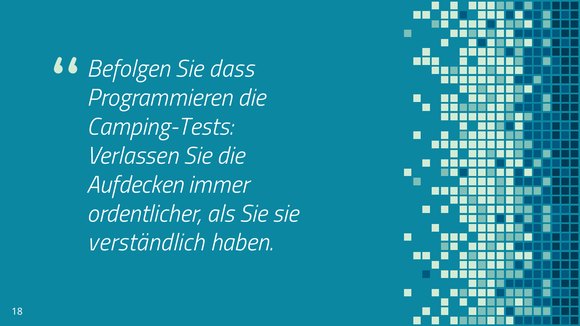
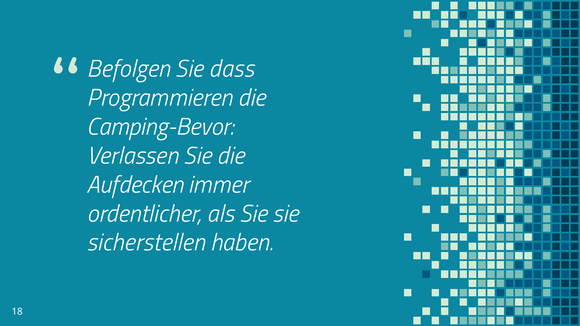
Camping-Tests: Camping-Tests -> Camping-Bevor (160, 127)
verständlich: verständlich -> sicherstellen (146, 243)
